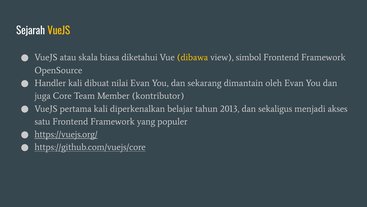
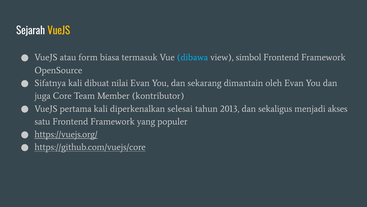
skala: skala -> form (88, 57)
diketahui: diketahui -> termasuk (140, 57)
dibawa colour: yellow -> light blue (193, 57)
Handler: Handler -> Sifatnya (50, 83)
belajar: belajar -> selesai (180, 108)
